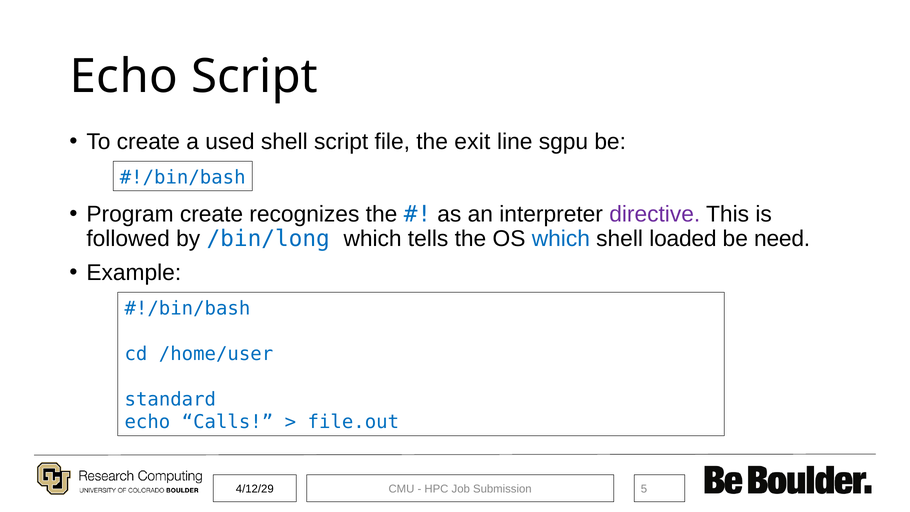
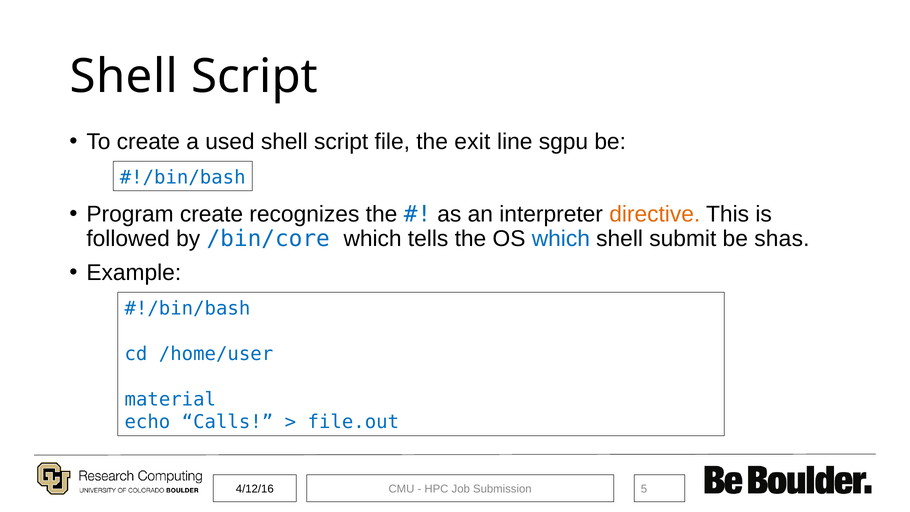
Echo: Echo -> Shell (124, 76)
directive colour: purple -> orange (655, 214)
/bin/long: /bin/long -> /bin/core (268, 239)
loaded: loaded -> submit (683, 239)
need: need -> shas (782, 239)
standard: standard -> material (170, 399)
4/12/29: 4/12/29 -> 4/12/16 (255, 489)
